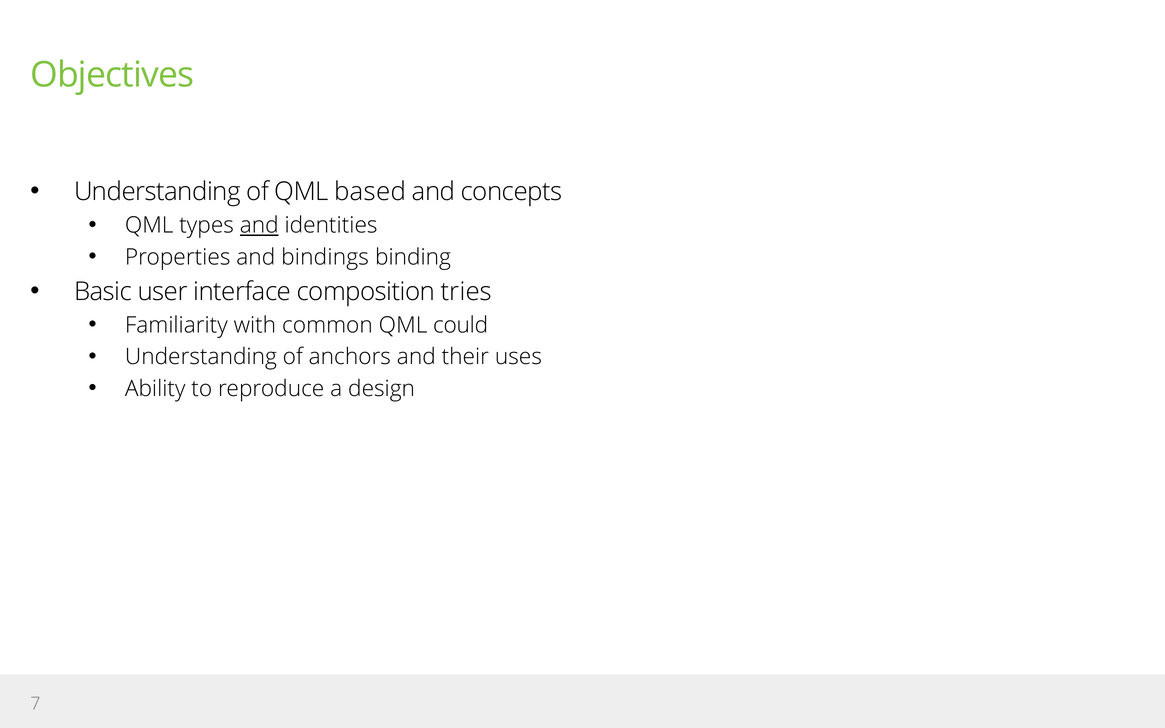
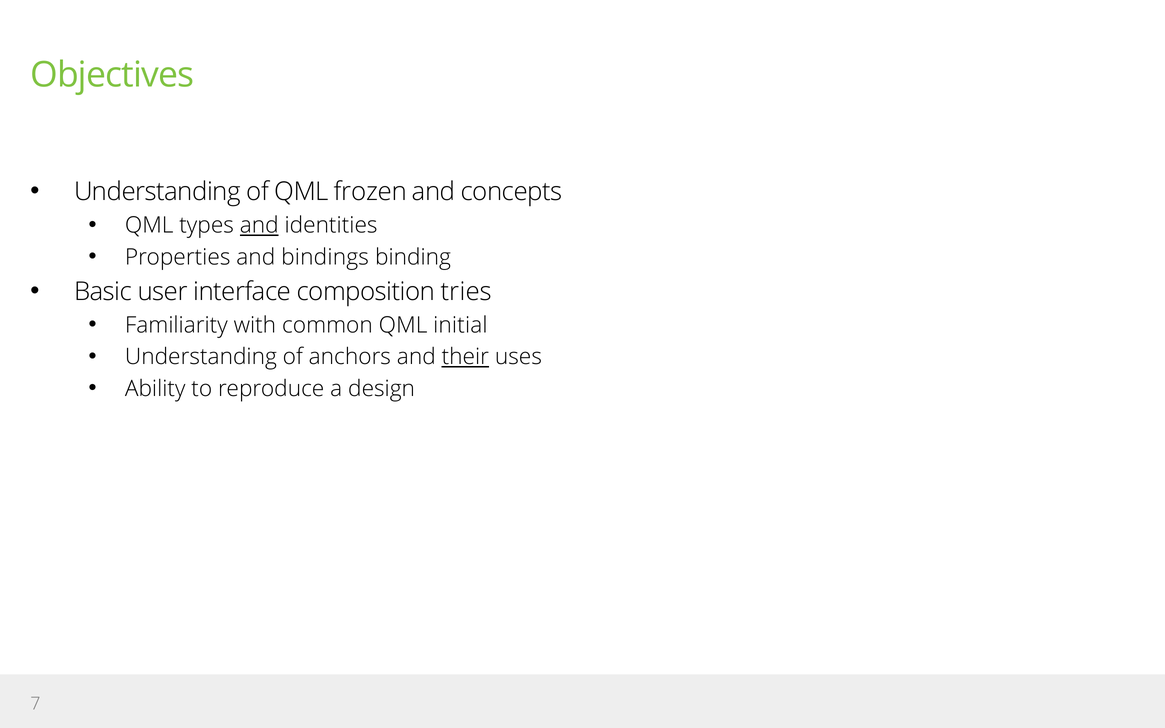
based: based -> frozen (370, 192)
could: could -> initial (460, 325)
their underline: none -> present (465, 357)
